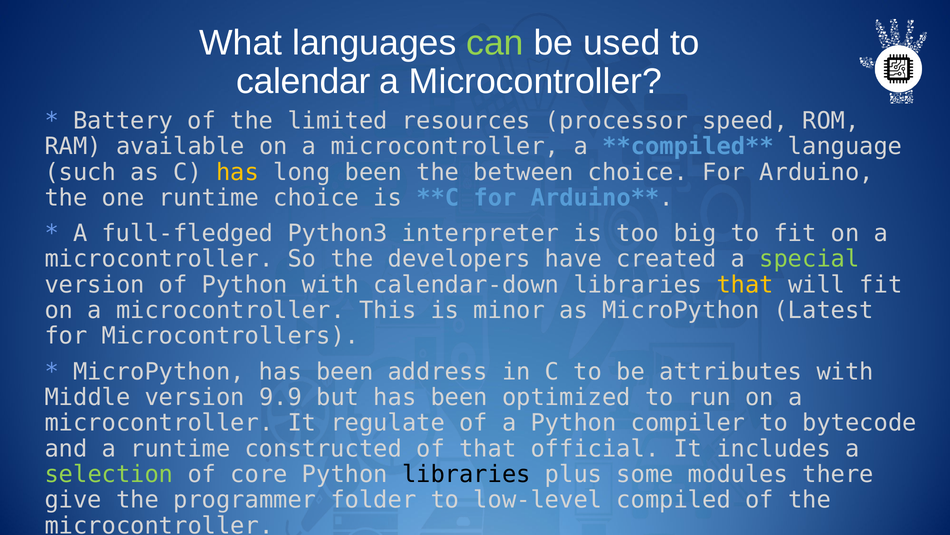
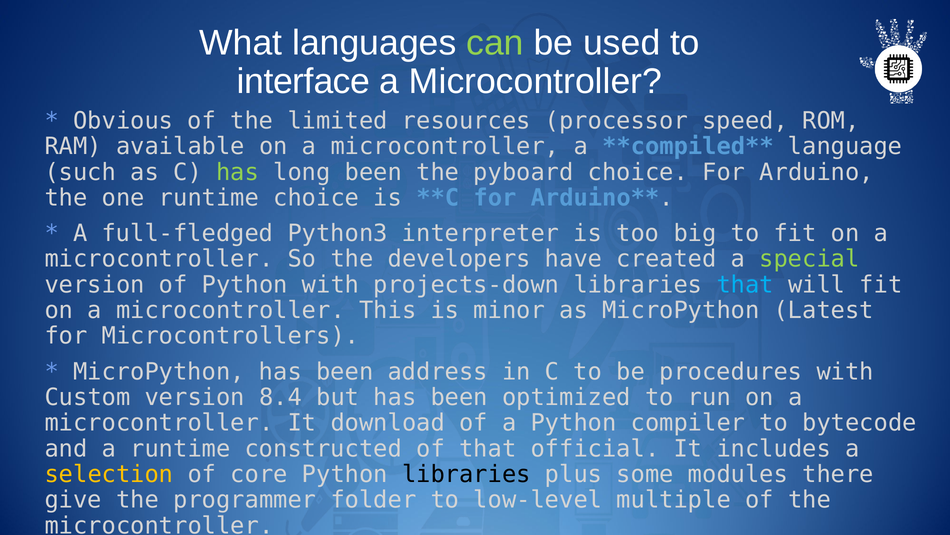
calendar: calendar -> interface (303, 81)
Battery: Battery -> Obvious (123, 121)
has colour: yellow -> light green (238, 172)
between: between -> pyboard (524, 172)
calendar-down: calendar-down -> projects-down (466, 284)
that colour: yellow -> light blue (745, 284)
attributes: attributes -> procedures (731, 371)
Middle: Middle -> Custom (88, 397)
9.9: 9.9 -> 8.4 (280, 397)
regulate: regulate -> download (388, 423)
selection colour: light green -> yellow (109, 474)
compiled: compiled -> multiple (674, 499)
